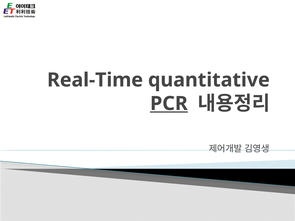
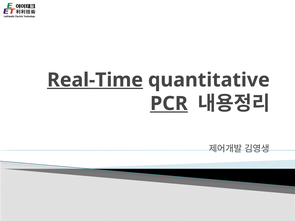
Real-Time underline: none -> present (95, 80)
